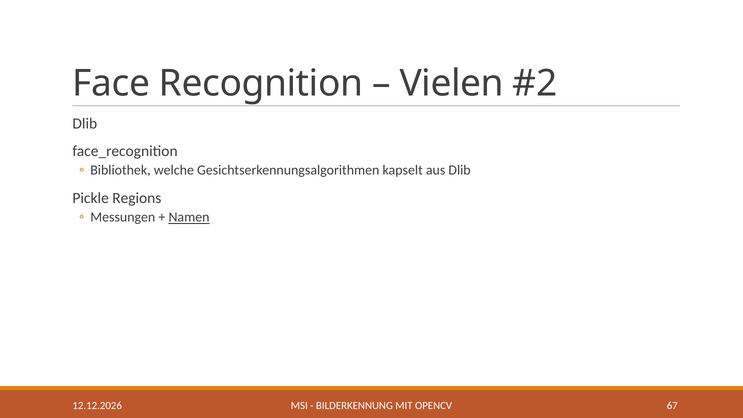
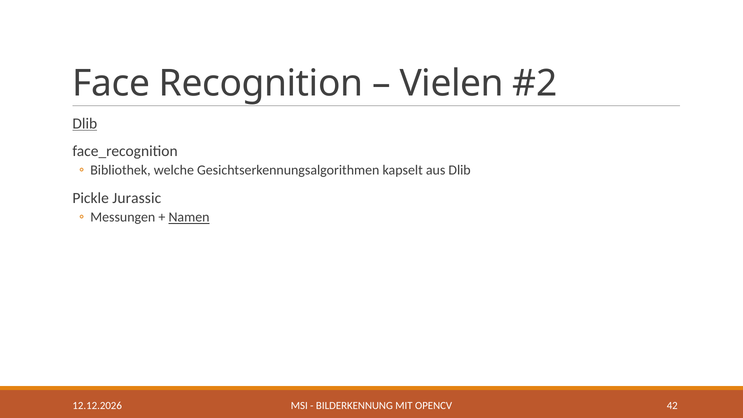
Dlib underline: none -> present (85, 124)
Regions: Regions -> Jurassic (137, 198)
67: 67 -> 42 (672, 405)
